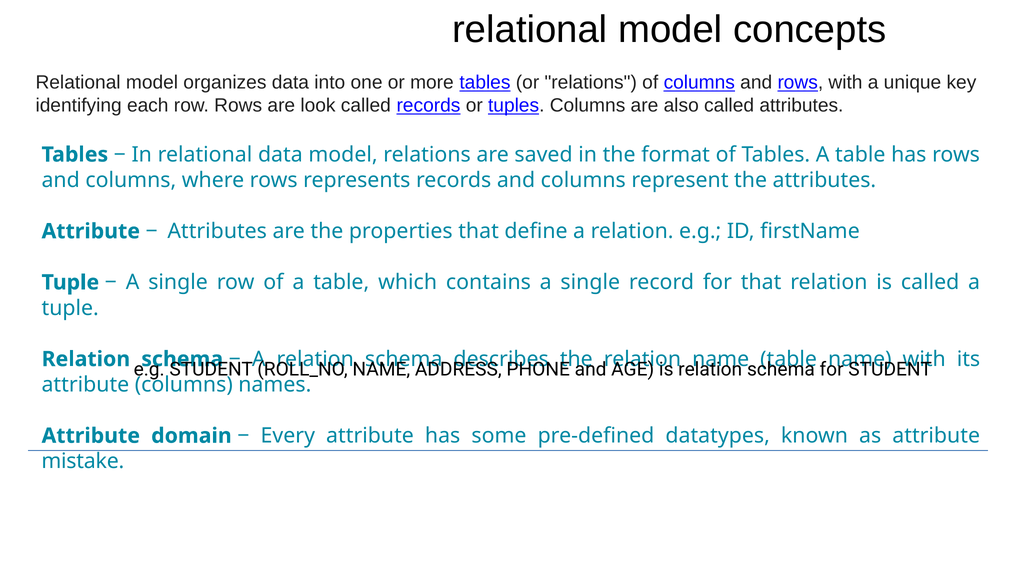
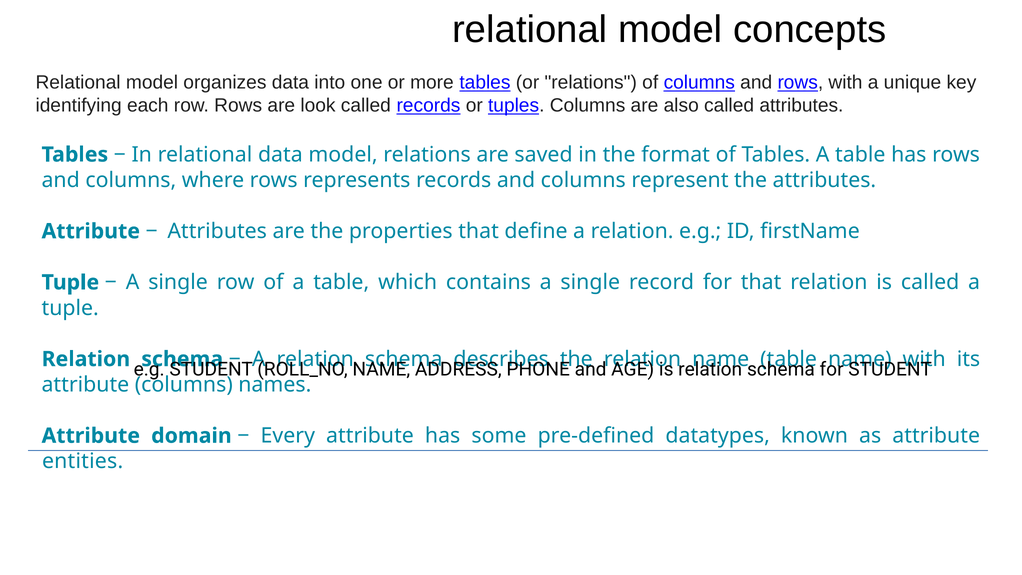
mistake: mistake -> entities (83, 461)
